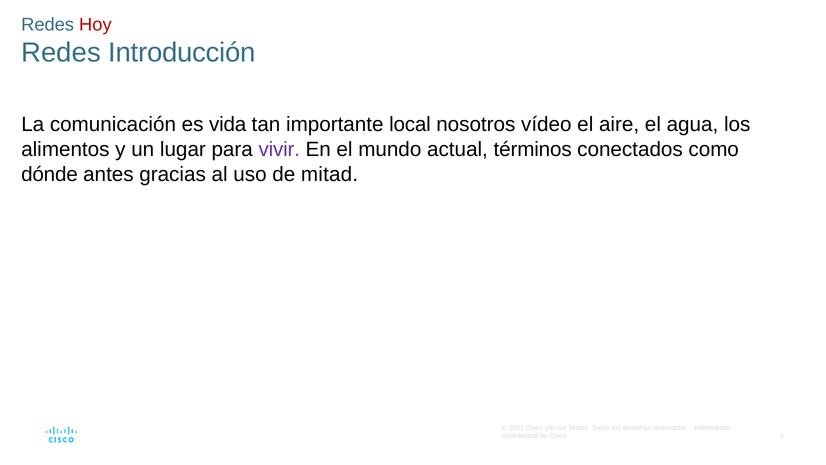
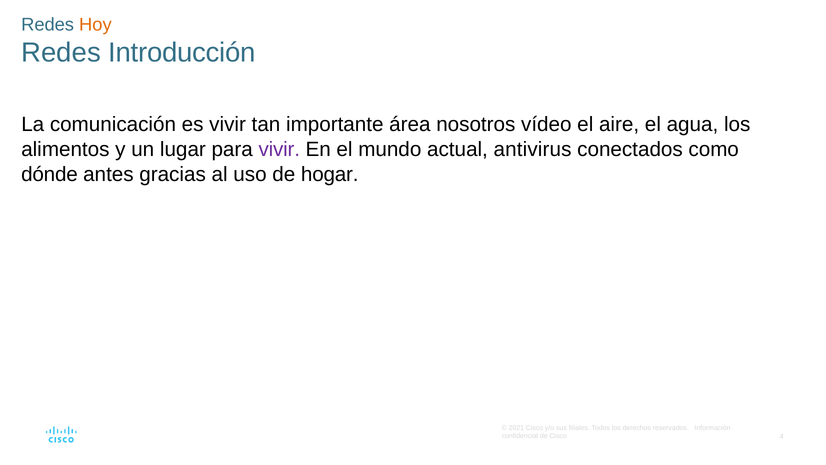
Hoy colour: red -> orange (95, 25)
es vida: vida -> vivir (228, 125)
local: local -> área (410, 125)
términos: términos -> antivirus (533, 149)
mitad: mitad -> hogar (330, 174)
